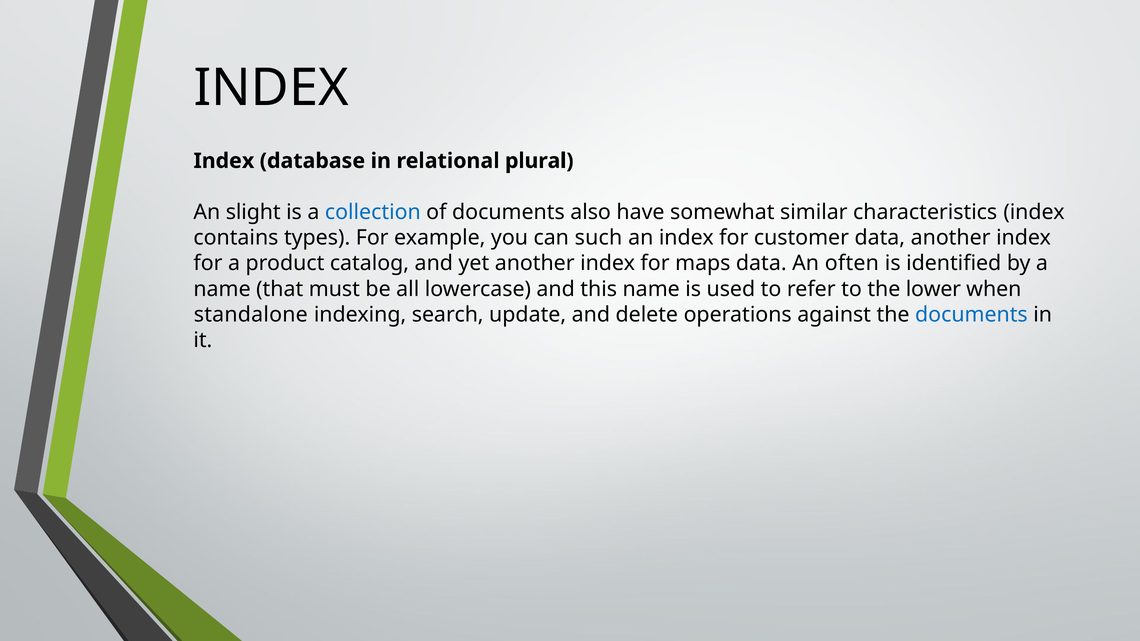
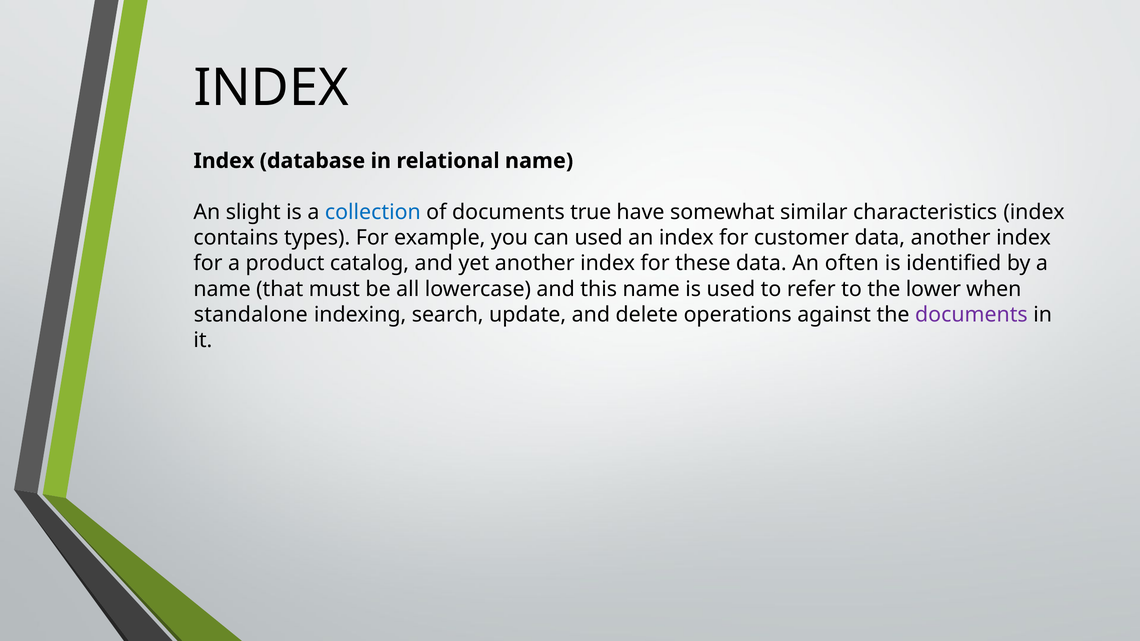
relational plural: plural -> name (539, 161)
also: also -> true (591, 212)
can such: such -> used (599, 238)
maps: maps -> these (703, 264)
documents colour: blue -> purple (971, 315)
